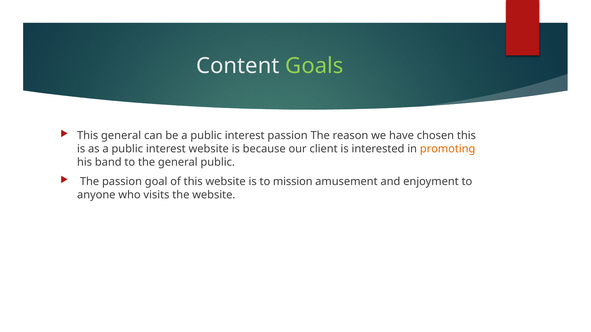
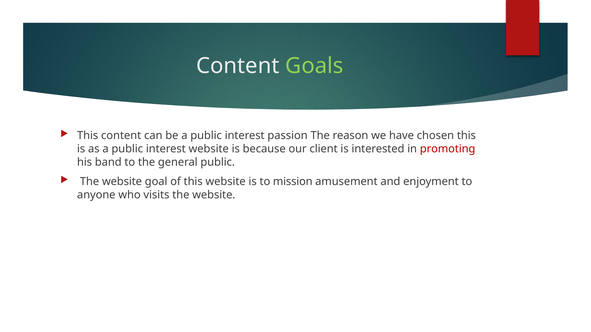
This general: general -> content (121, 136)
promoting colour: orange -> red (448, 149)
passion: passion -> website (122, 182)
